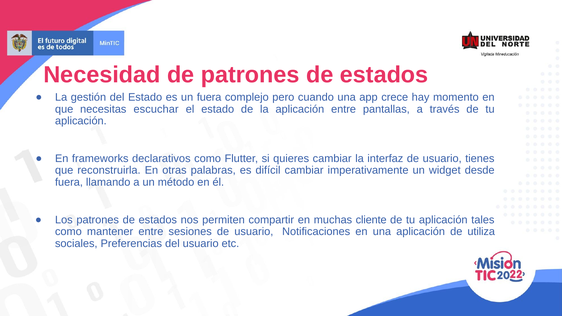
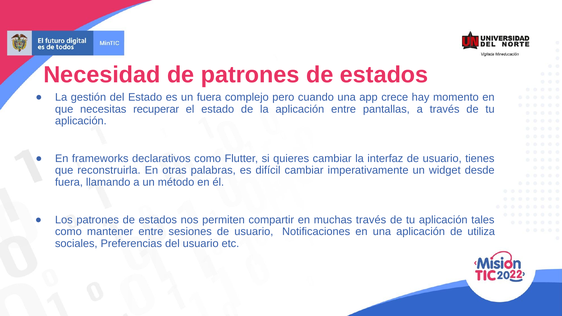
escuchar: escuchar -> recuperar (156, 109)
muchas cliente: cliente -> través (371, 220)
